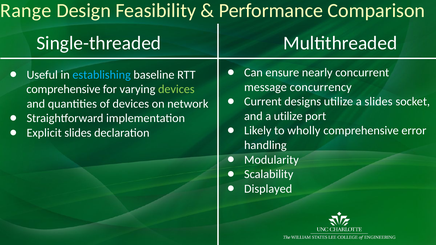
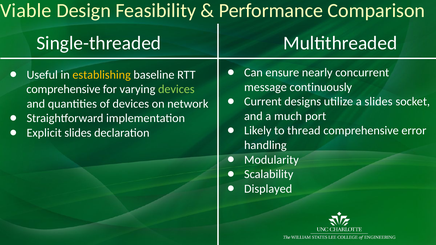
Range: Range -> Viable (26, 11)
establishing colour: light blue -> yellow (102, 75)
concurrency: concurrency -> continuously (321, 87)
a utilize: utilize -> much (288, 116)
wholly: wholly -> thread (304, 131)
